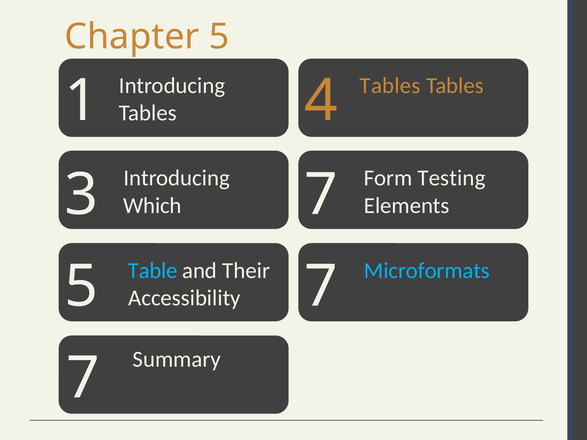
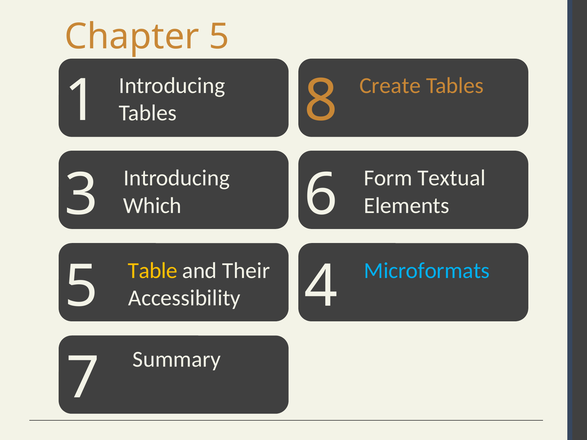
Tables: Tables -> Create (390, 86)
1 4: 4 -> 8 (321, 101)
Testing: Testing -> Textual (452, 178)
3 7: 7 -> 6 (321, 195)
Table colour: light blue -> yellow (153, 271)
5 7: 7 -> 4 (321, 287)
